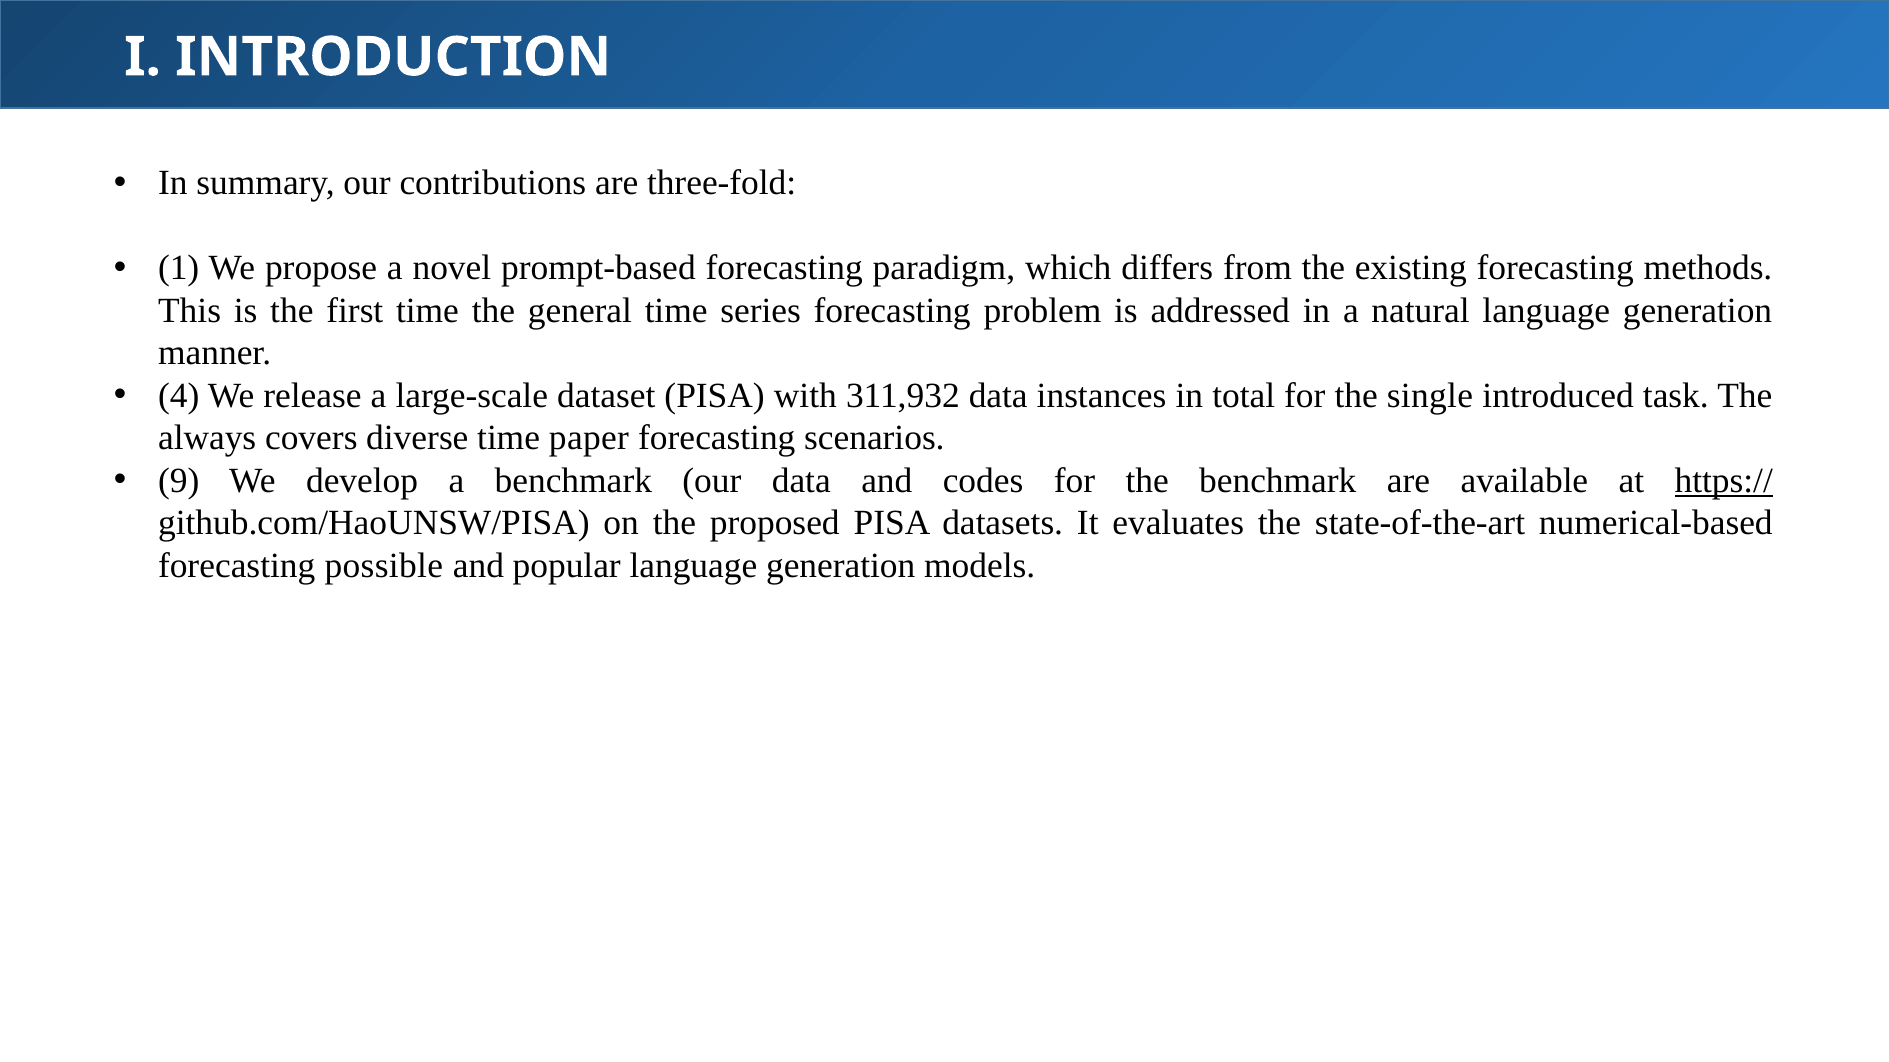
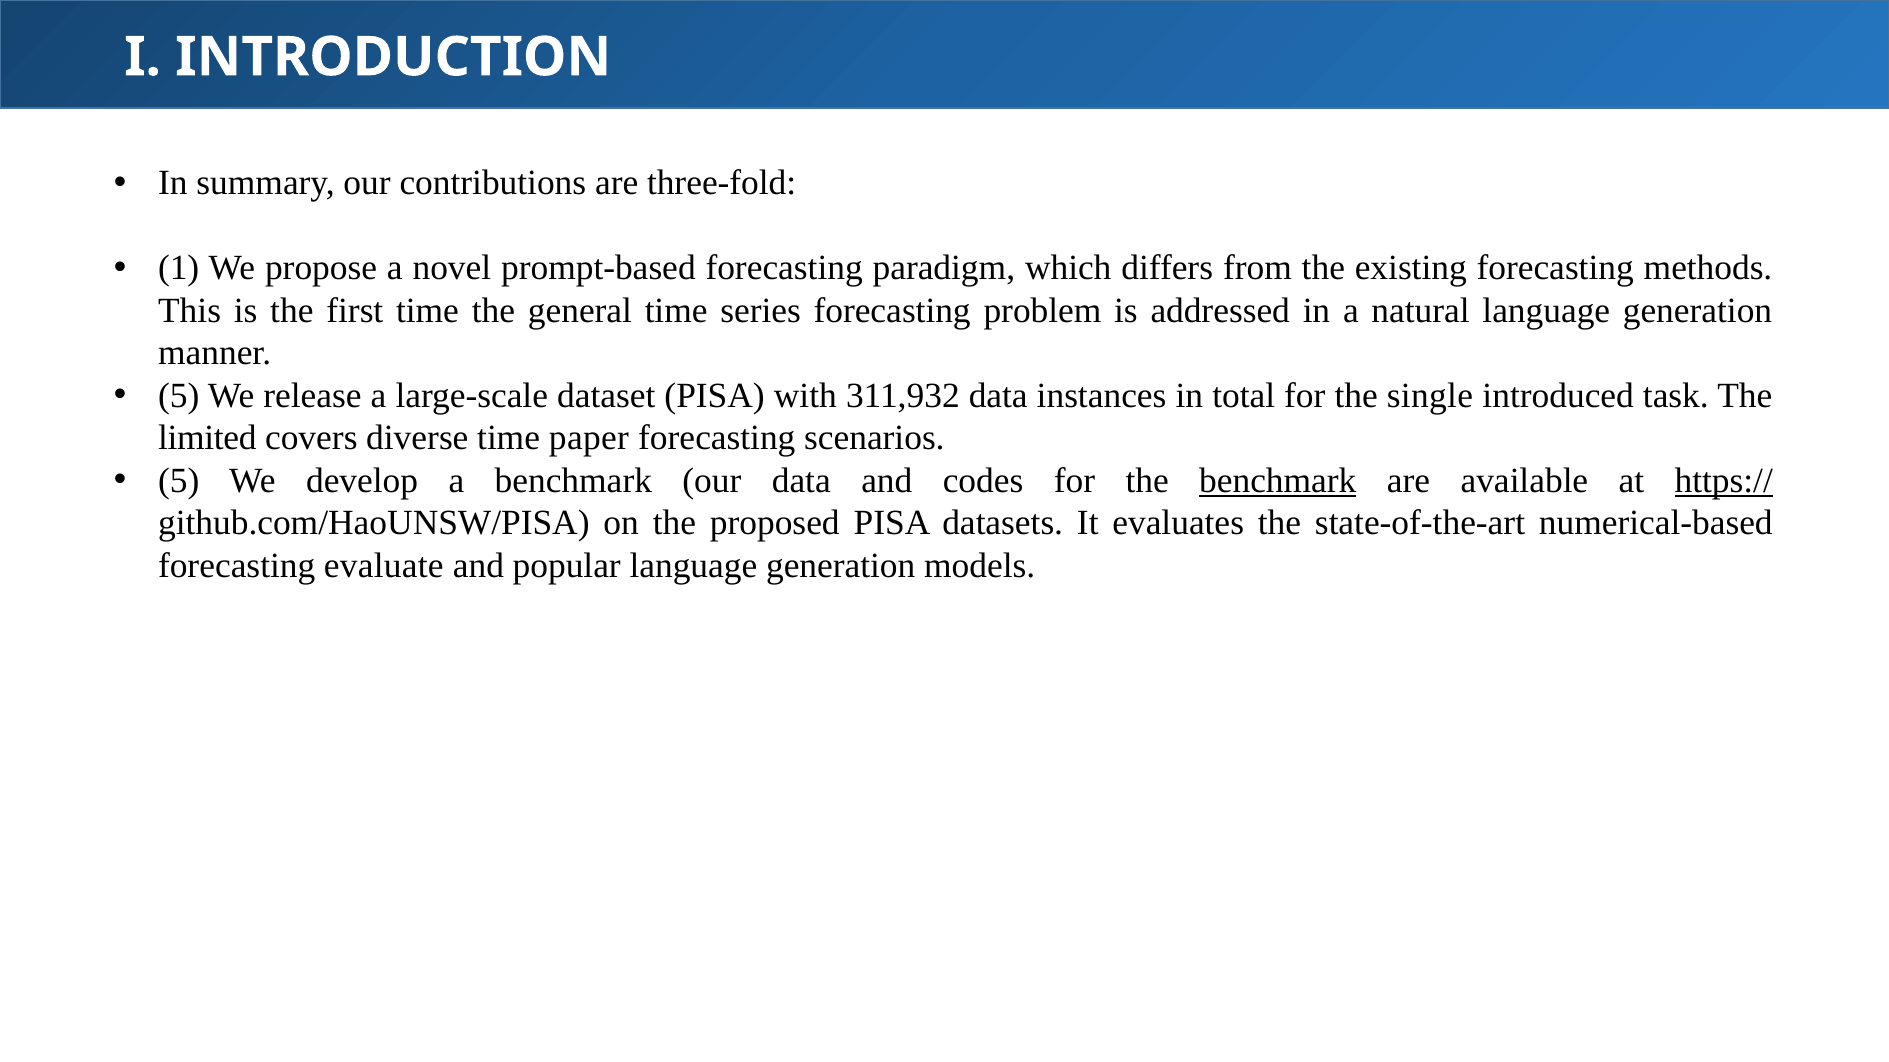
4: 4 -> 5 (179, 396)
always: always -> limited (207, 438)
9: 9 -> 5 (179, 481)
benchmark underline: none -> present (1278, 481)
possible: possible -> evaluate (384, 566)
